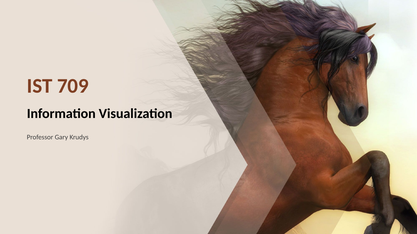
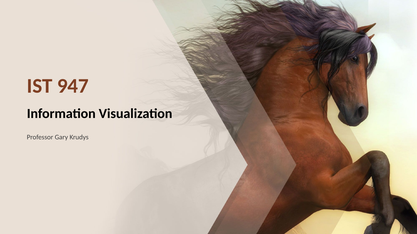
709: 709 -> 947 (73, 86)
